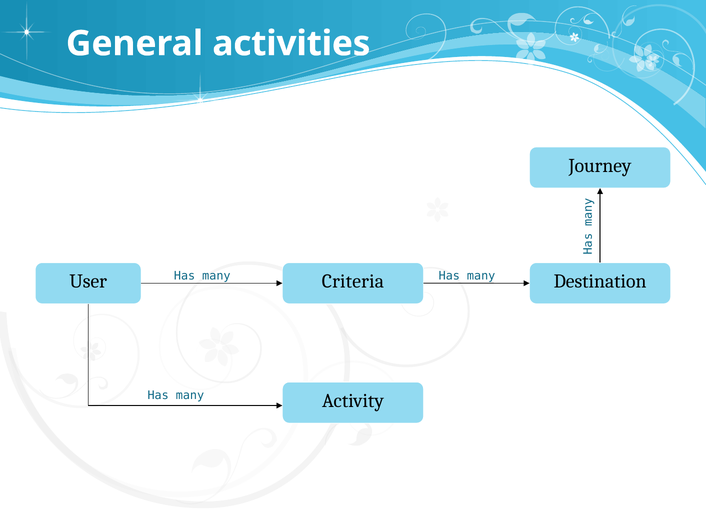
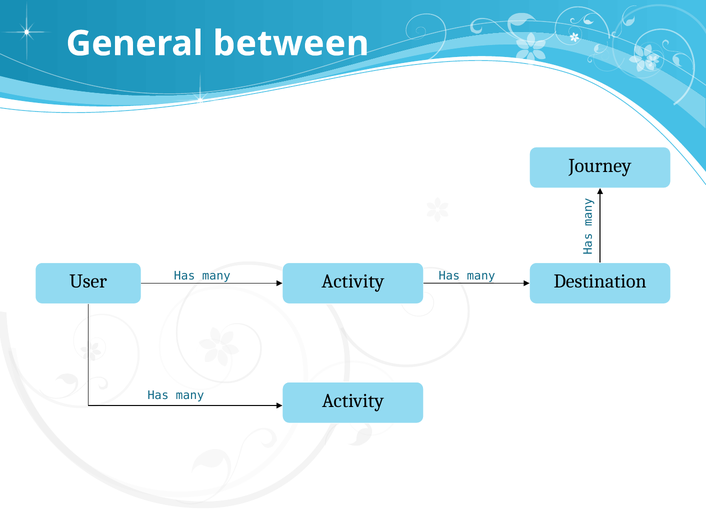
activities: activities -> between (291, 44)
User Criteria: Criteria -> Activity (353, 282)
